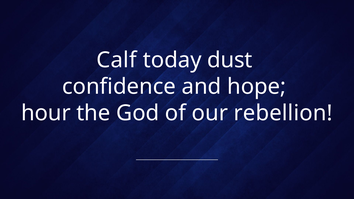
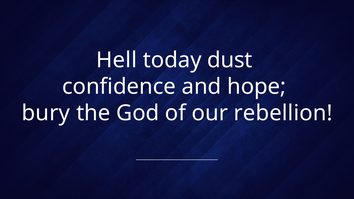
Calf: Calf -> Hell (117, 60)
hour: hour -> bury (46, 113)
